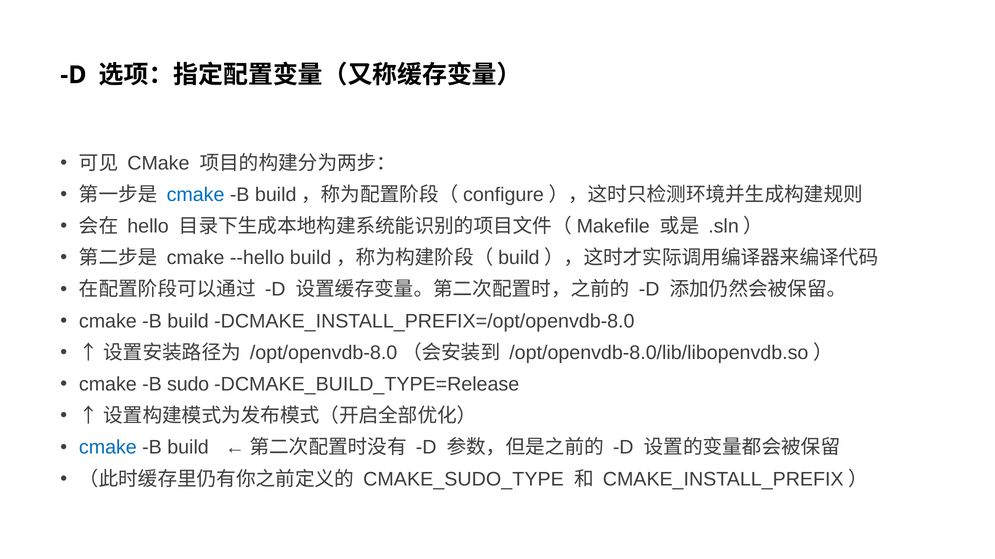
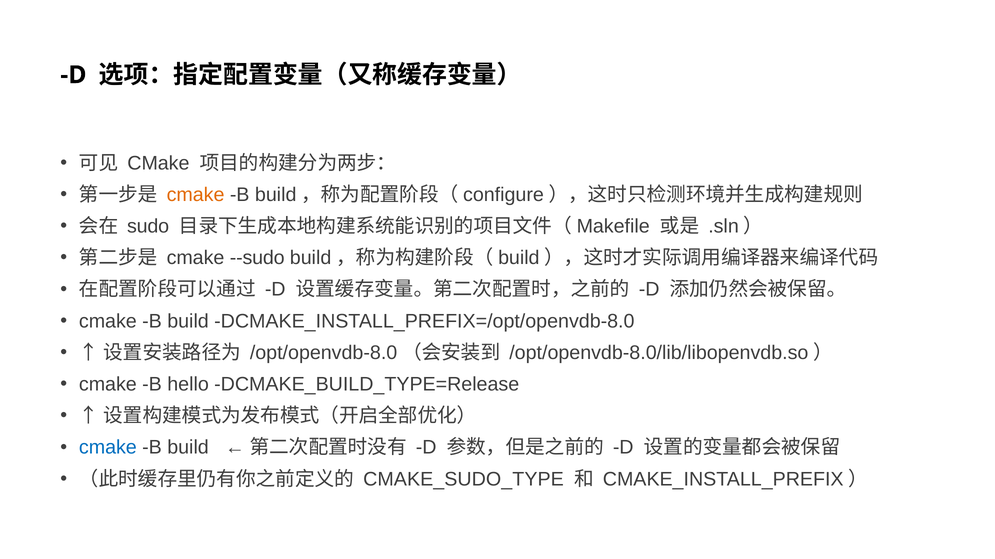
cmake colour: blue -> orange (196, 195)
hello: hello -> sudo (148, 227)
--hello: --hello -> --sudo (257, 258)
sudo: sudo -> hello (188, 385)
